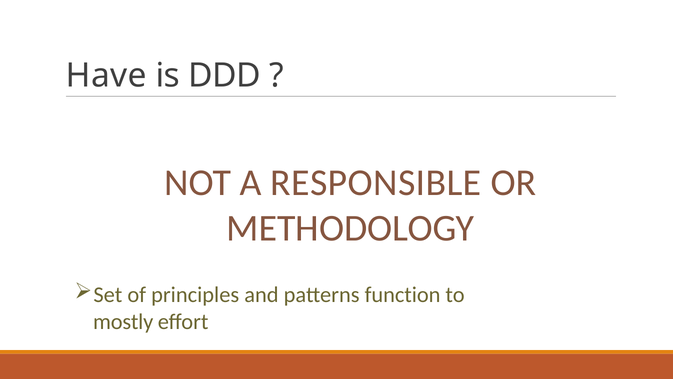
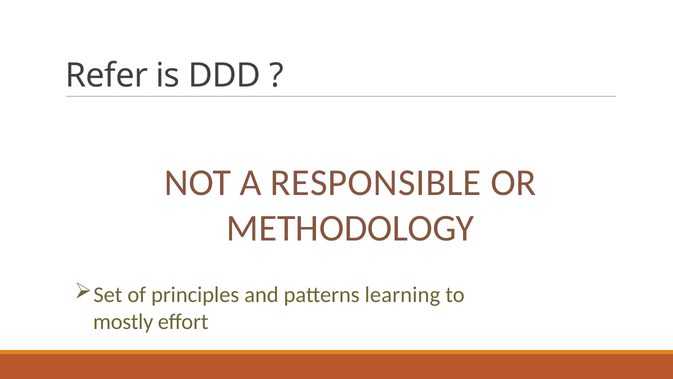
Have: Have -> Refer (107, 75)
function: function -> learning (402, 295)
